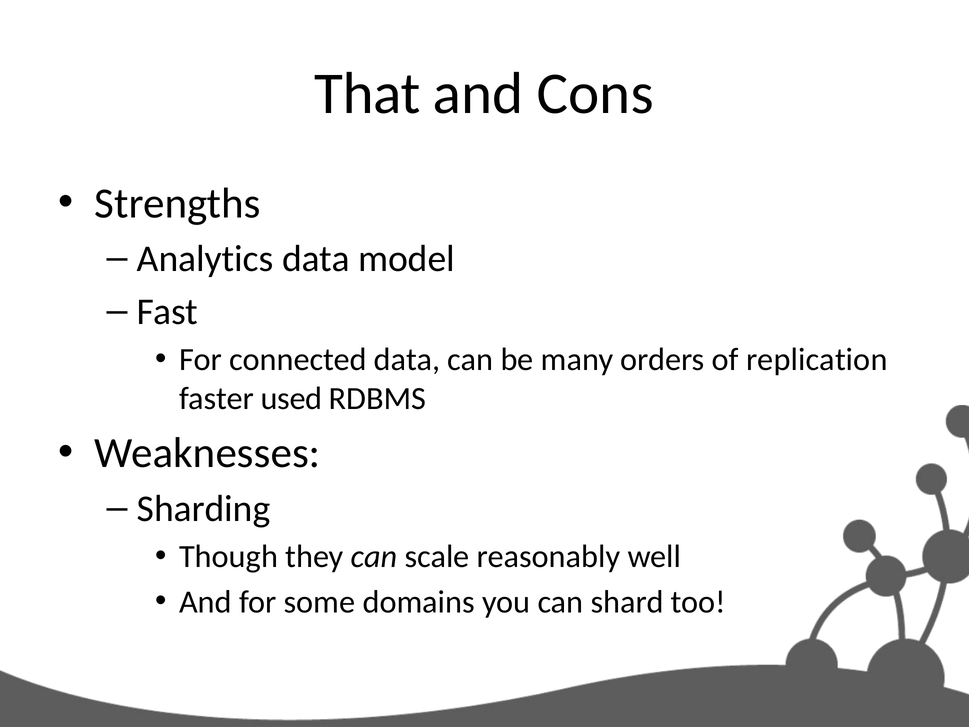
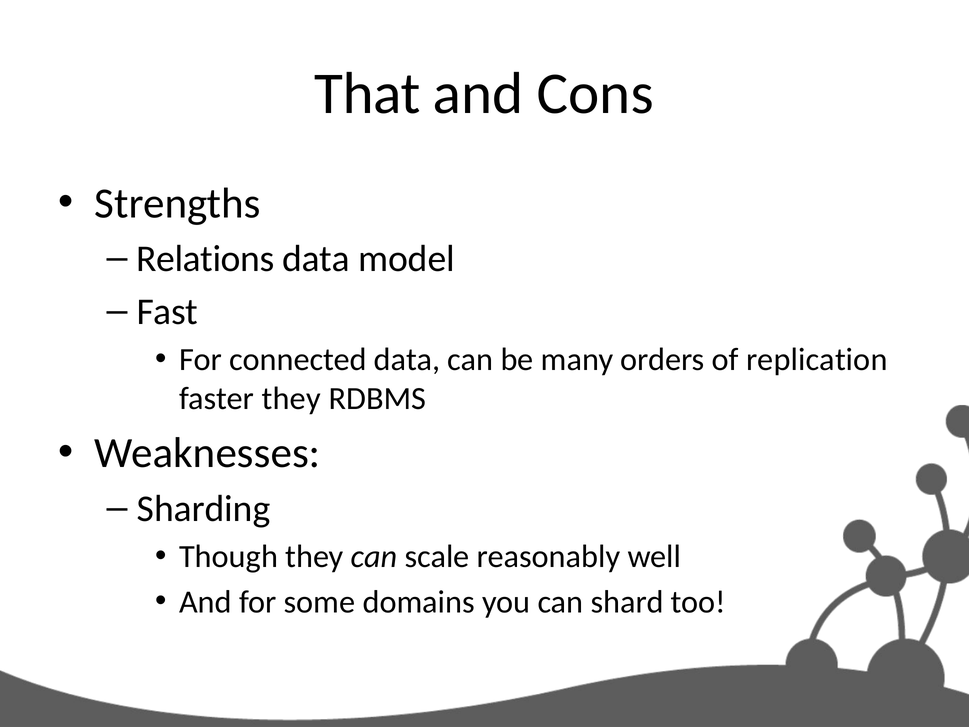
Analytics: Analytics -> Relations (205, 259)
faster used: used -> they (291, 398)
